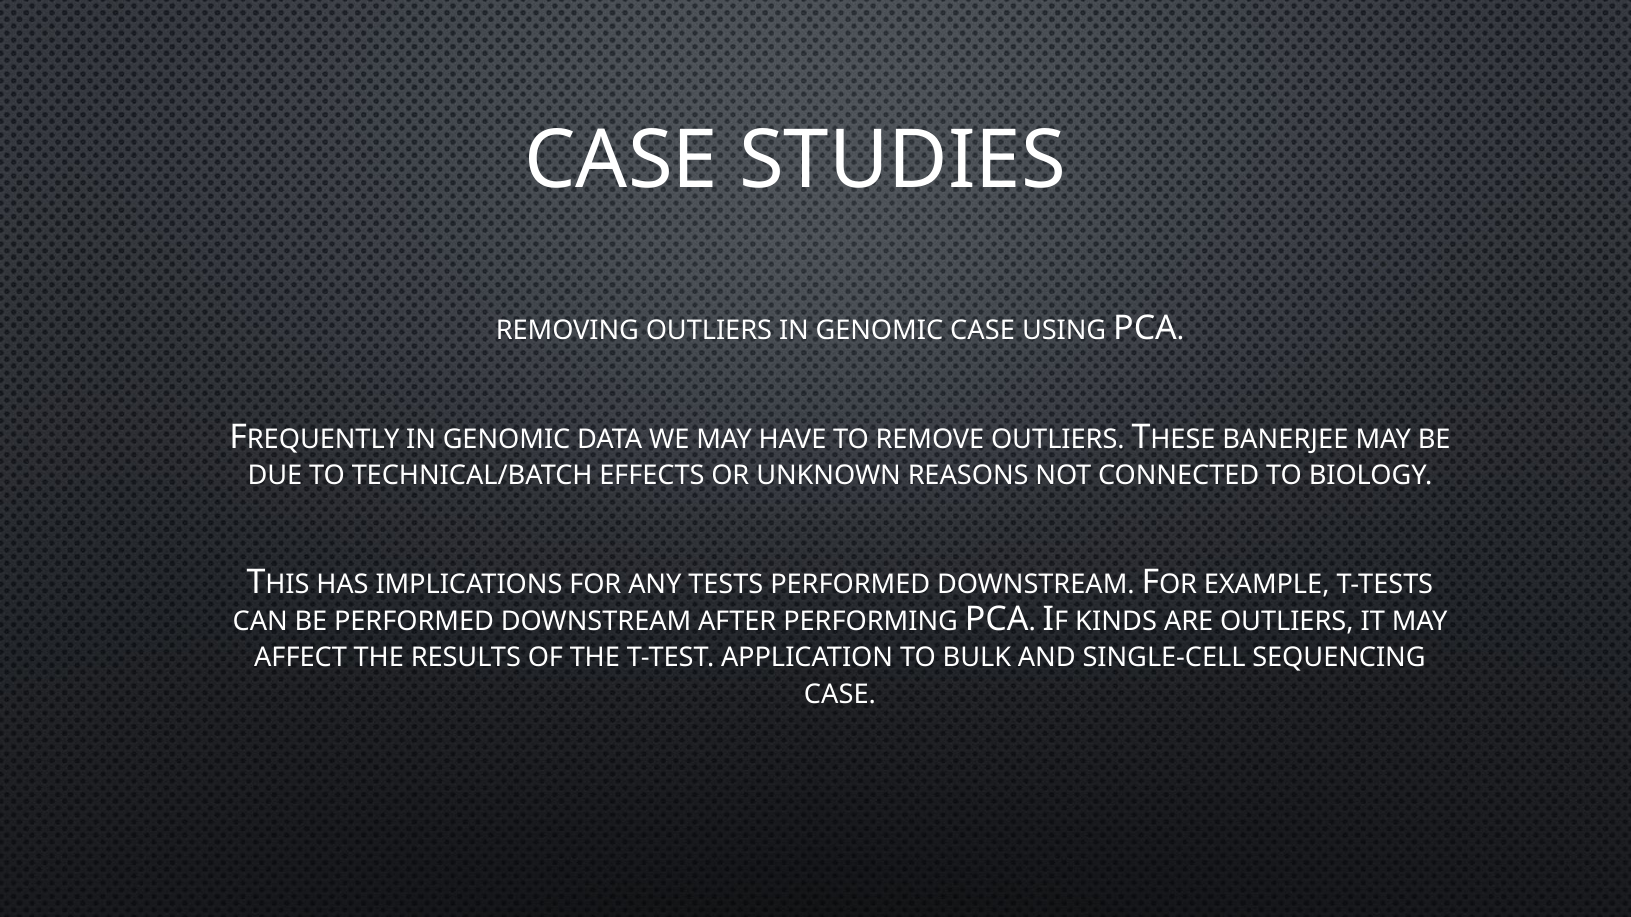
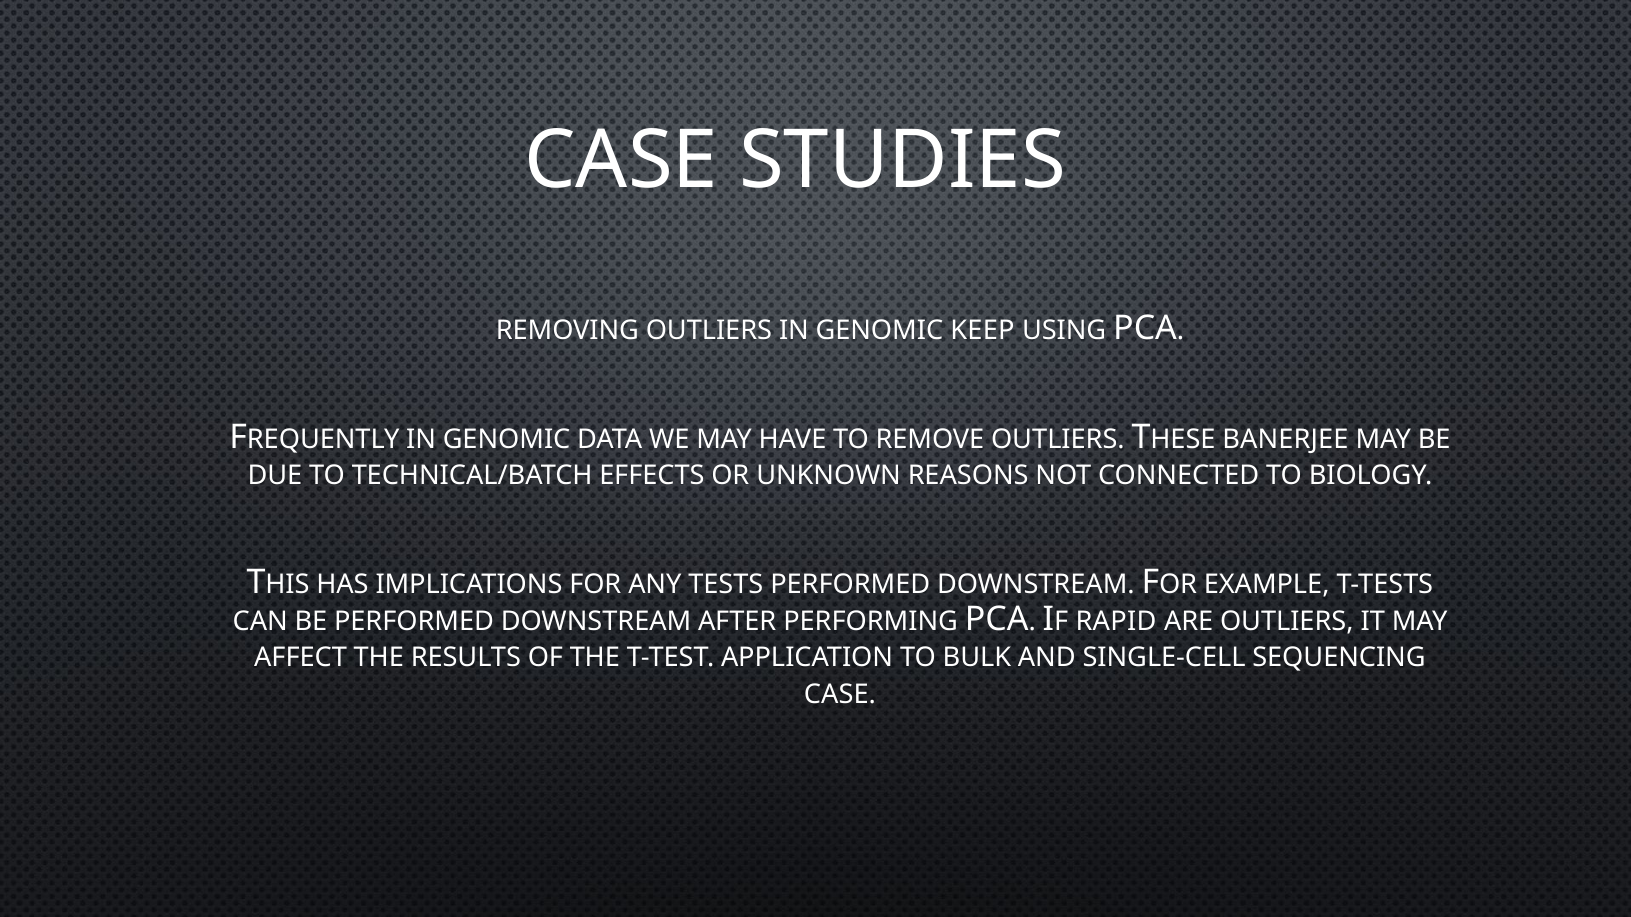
GENOMIC CASE: CASE -> KEEP (983, 331)
KINDS: KINDS -> RAPID (1116, 621)
